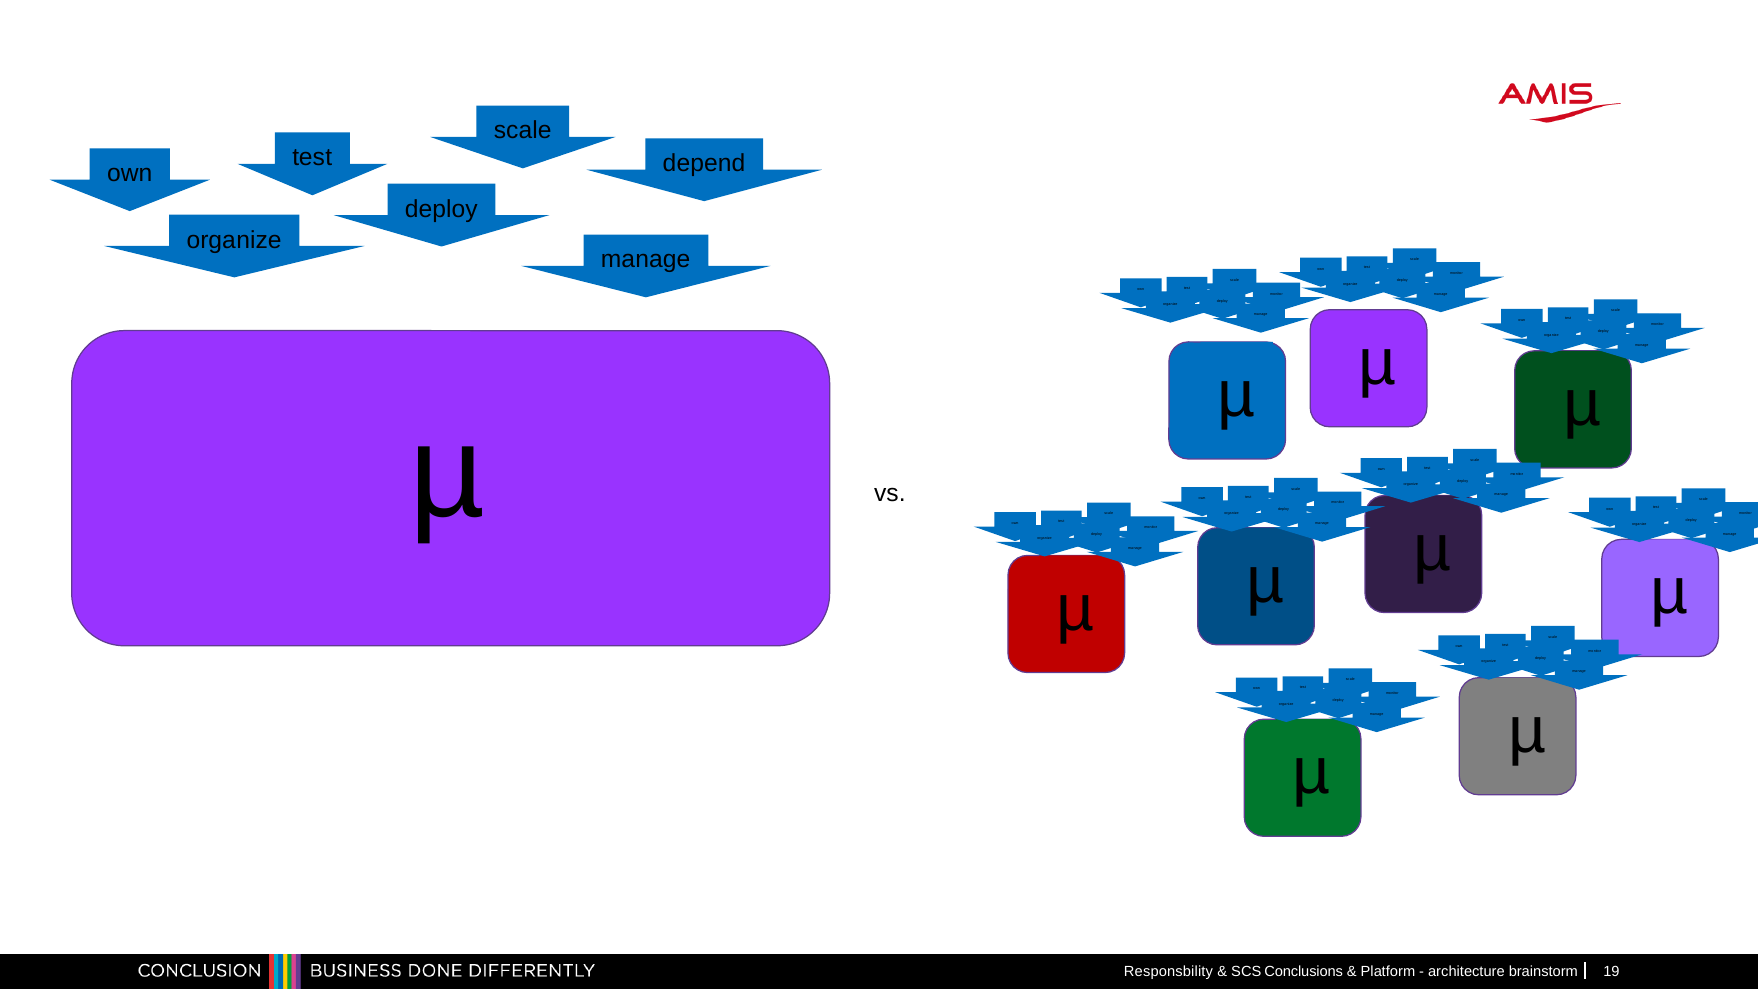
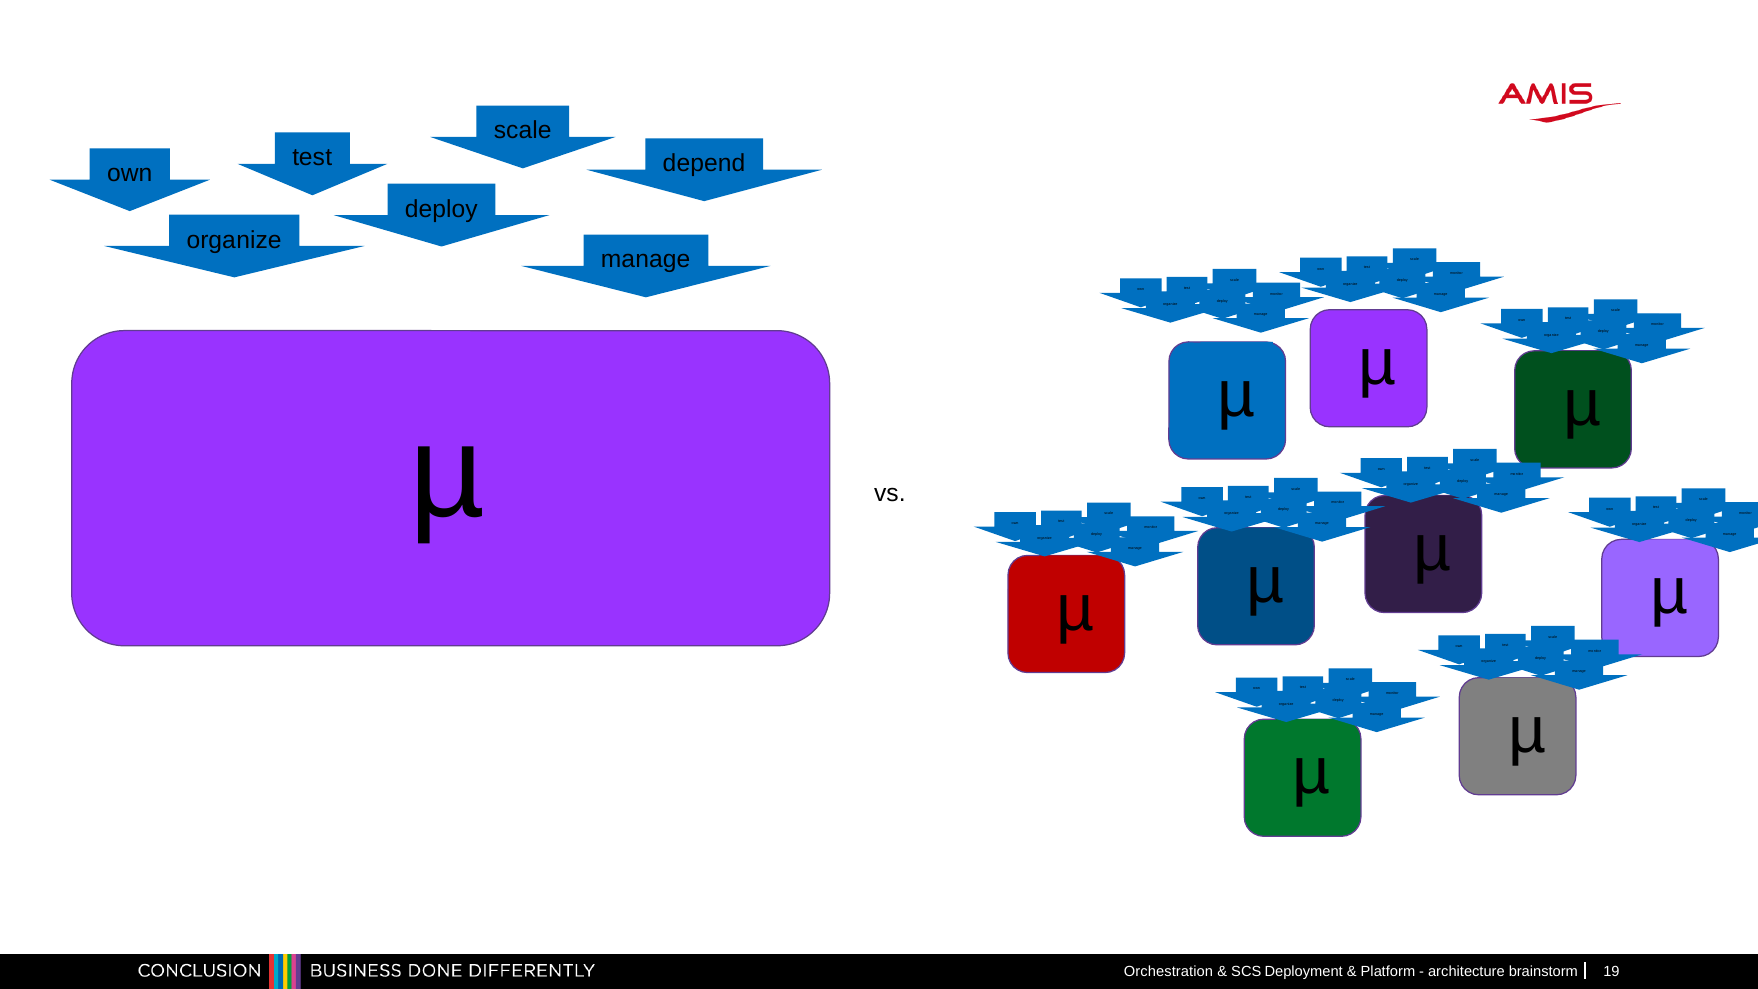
Responsbility: Responsbility -> Orchestration (1168, 972)
Conclusions: Conclusions -> Deployment (1304, 972)
